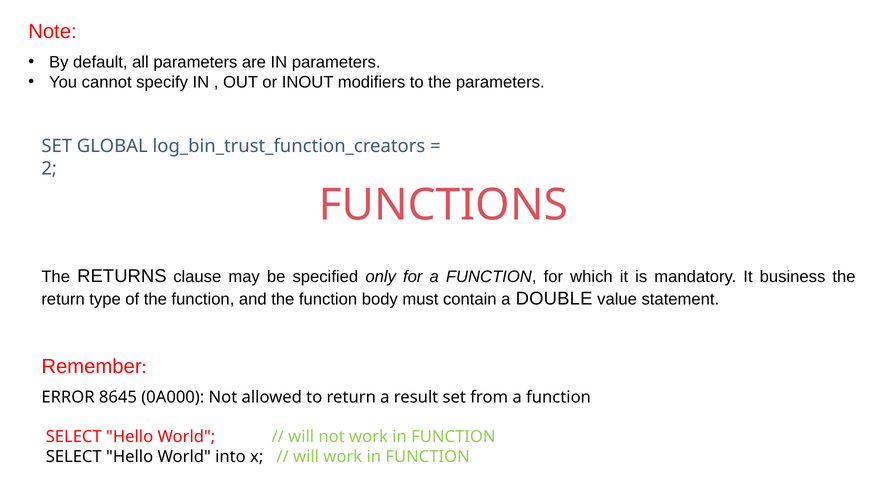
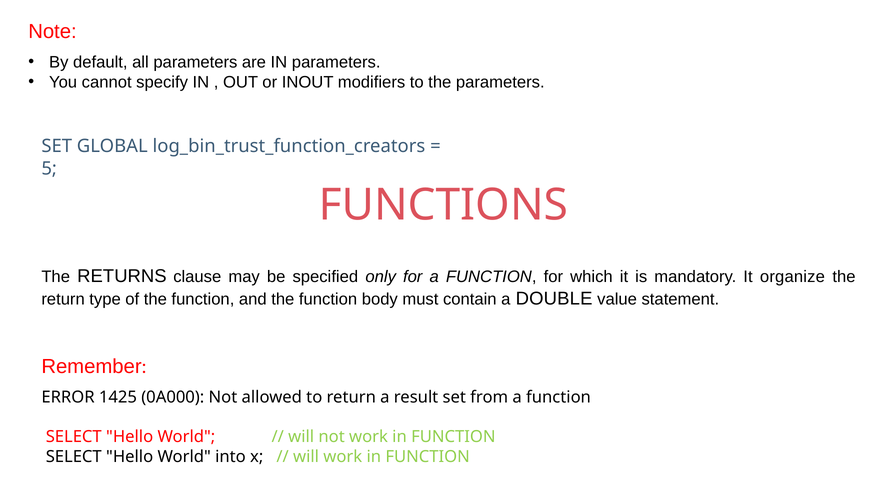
2: 2 -> 5 (49, 168)
business: business -> organize (792, 277)
8645: 8645 -> 1425 (118, 397)
